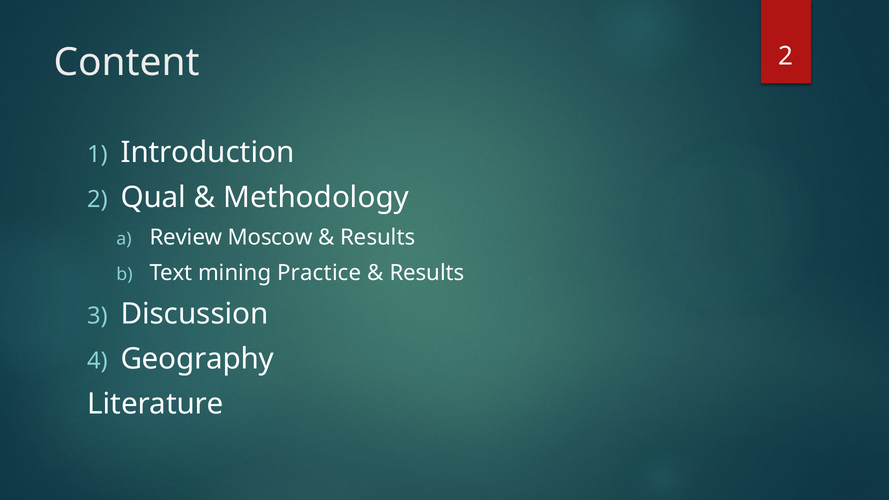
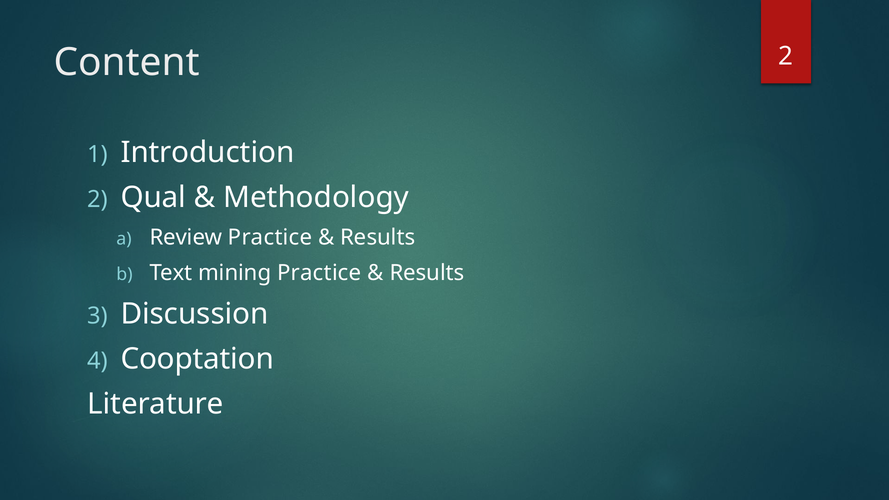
Review Moscow: Moscow -> Practice (270, 237)
Geography: Geography -> Cooptation (197, 359)
